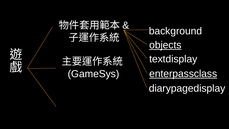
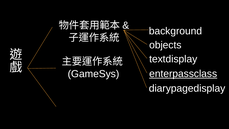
objects underline: present -> none (165, 45)
